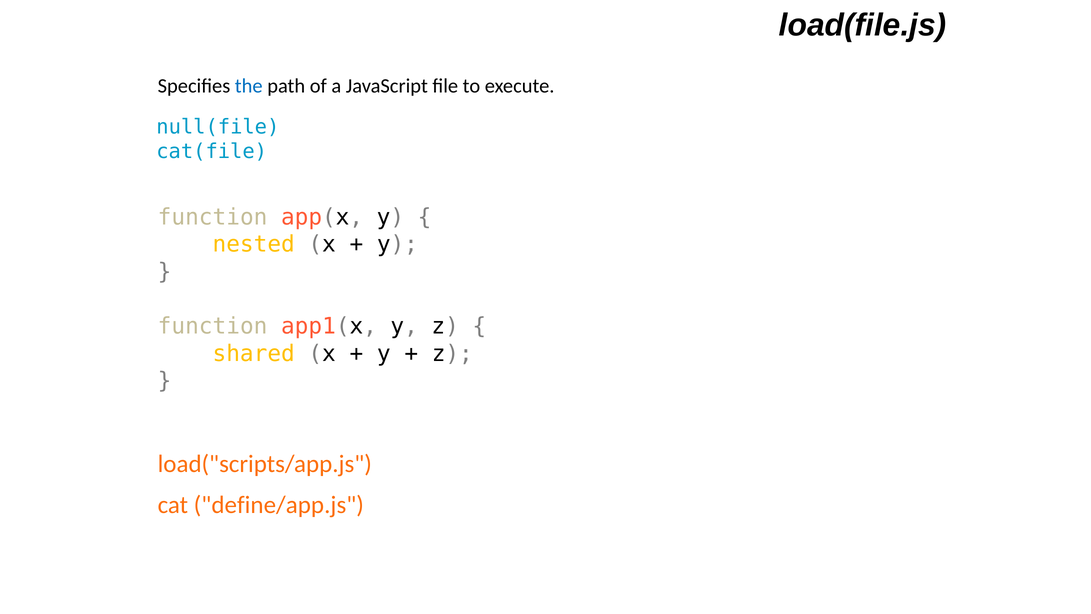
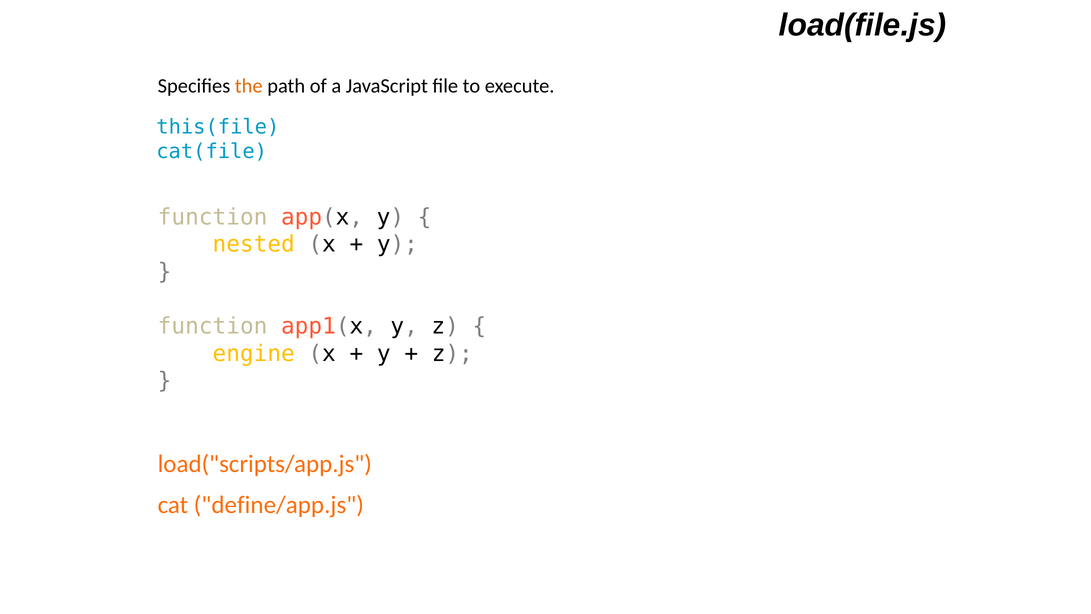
the colour: blue -> orange (249, 86)
null(file: null(file -> this(file (218, 127)
shared: shared -> engine (254, 353)
